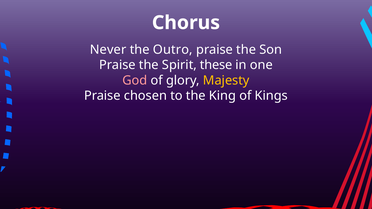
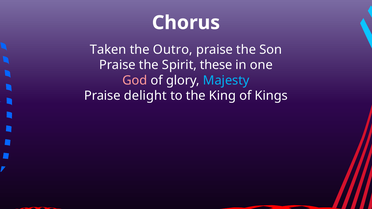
Never: Never -> Taken (108, 50)
Majesty colour: yellow -> light blue (226, 80)
chosen: chosen -> delight (145, 96)
